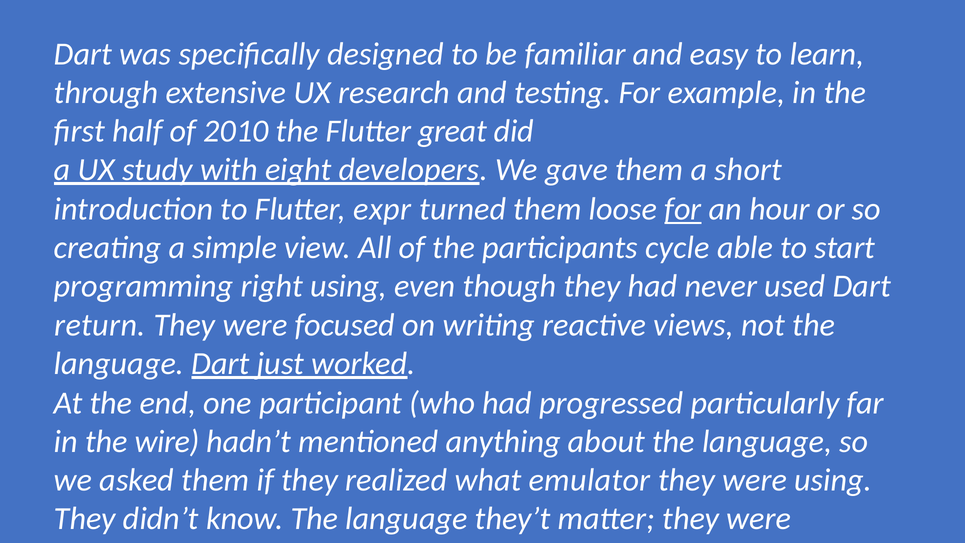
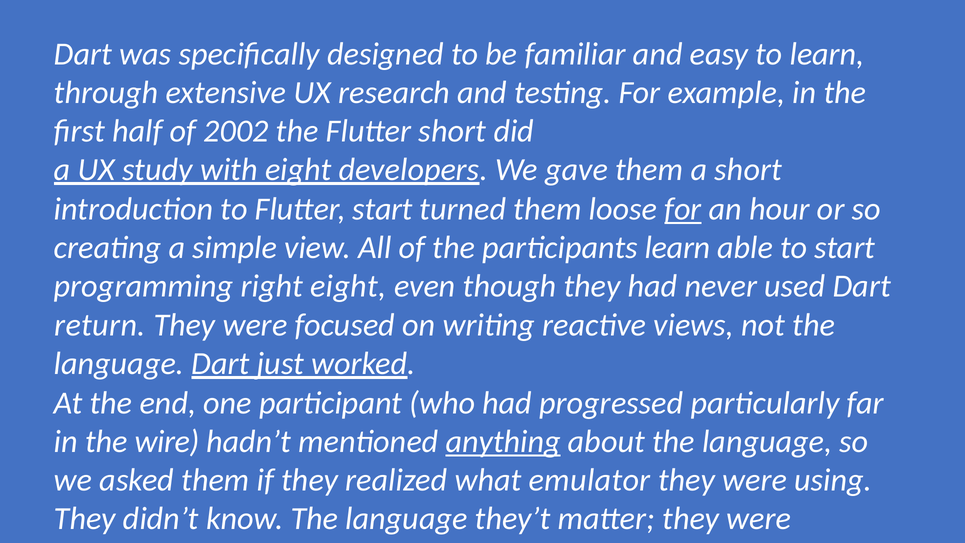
2010: 2010 -> 2002 (236, 131)
Flutter great: great -> short (452, 131)
Flutter expr: expr -> start (383, 209)
participants cycle: cycle -> learn (678, 248)
right using: using -> eight (348, 286)
anything underline: none -> present (503, 441)
